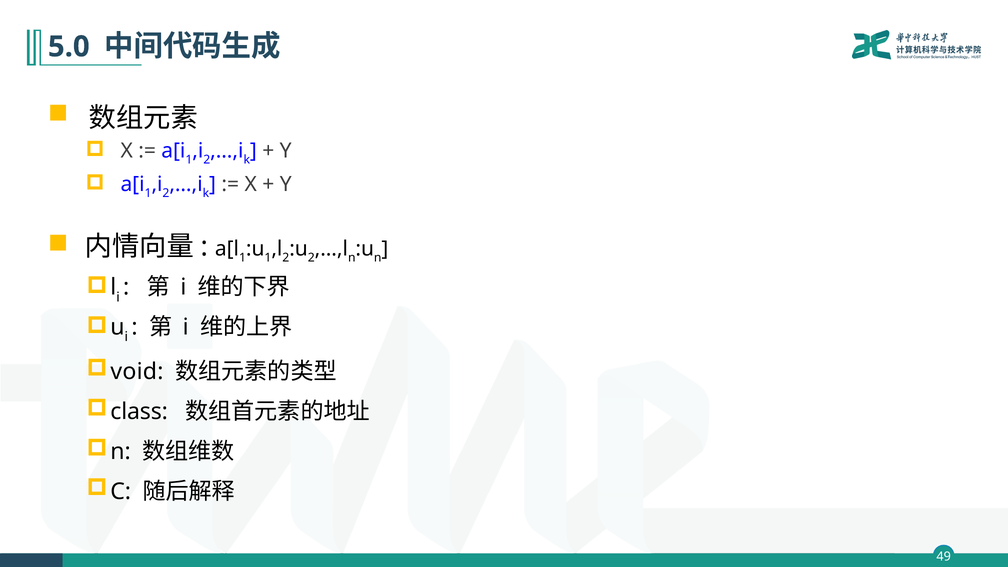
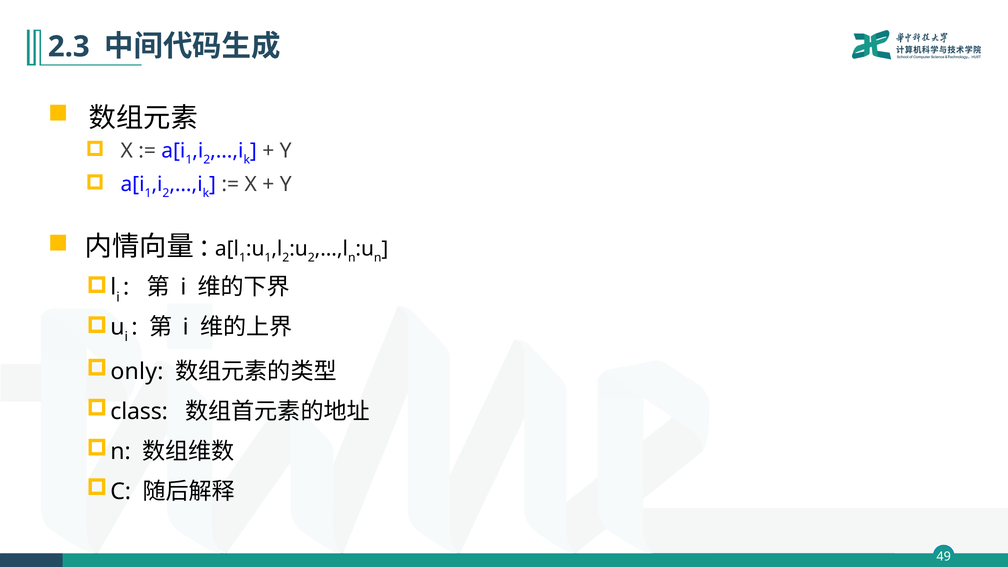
5.0: 5.0 -> 2.3 (69, 47)
void: void -> only (137, 372)
